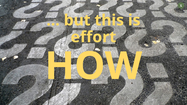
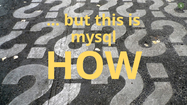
effort: effort -> mysql (94, 37)
